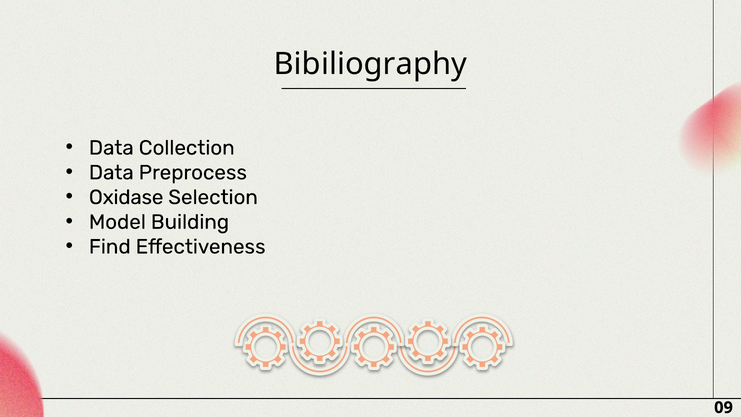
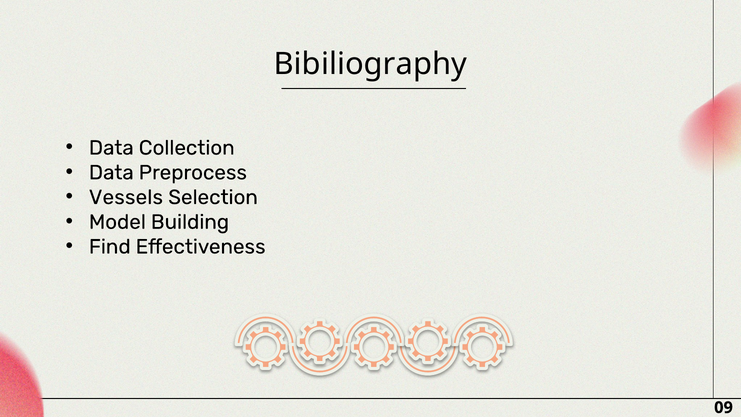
Oxidase: Oxidase -> Vessels (126, 197)
